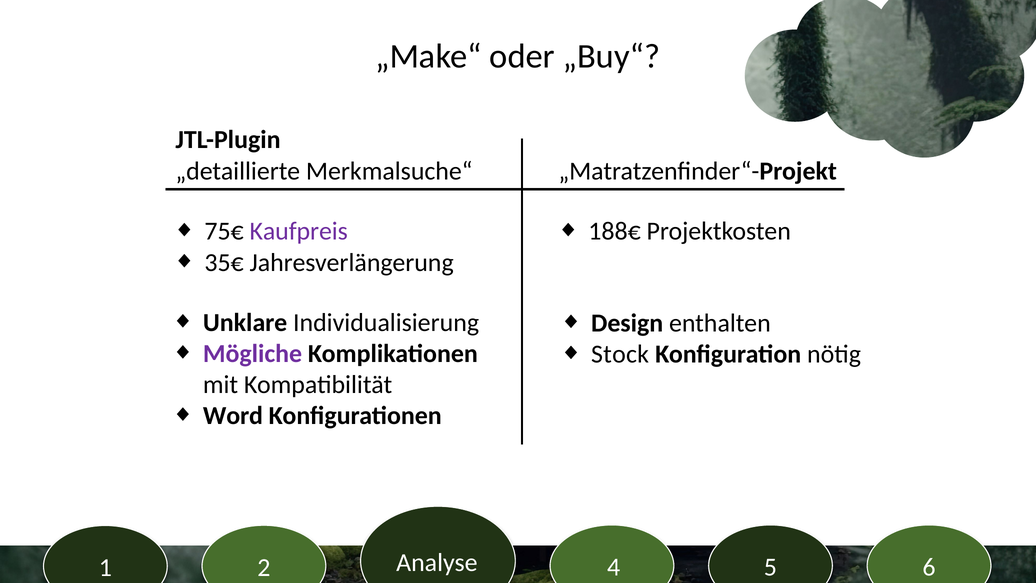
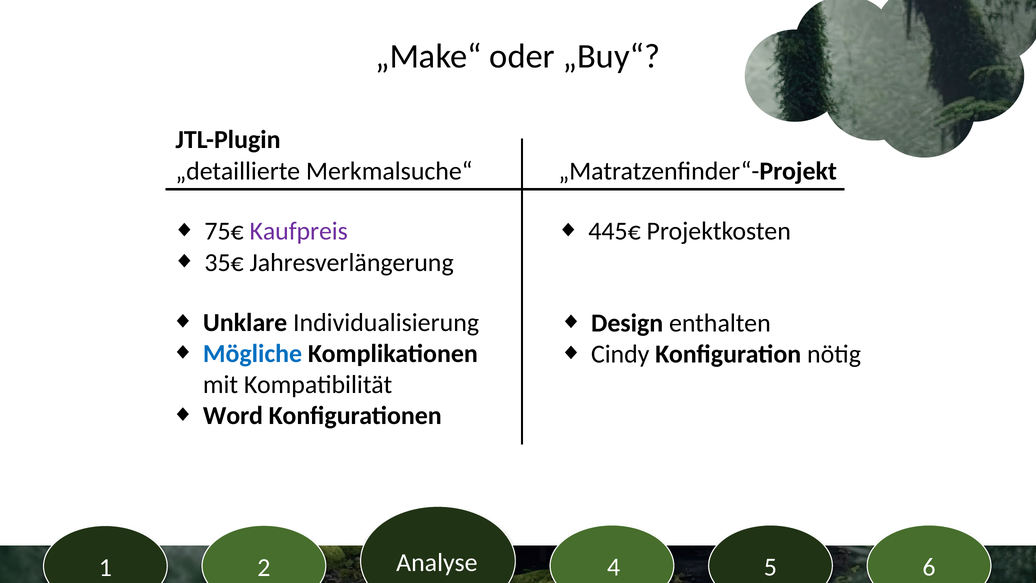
188€: 188€ -> 445€ (615, 231)
Mögliche colour: purple -> blue (253, 354)
Stock: Stock -> Cindy (620, 354)
